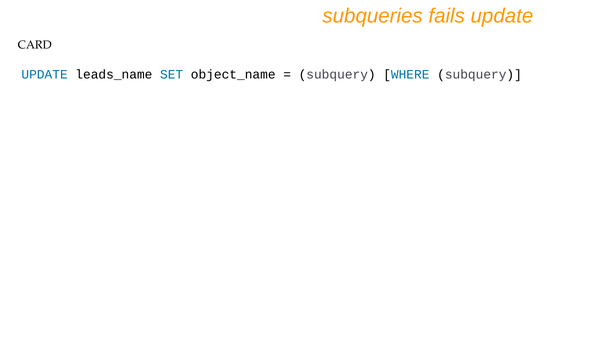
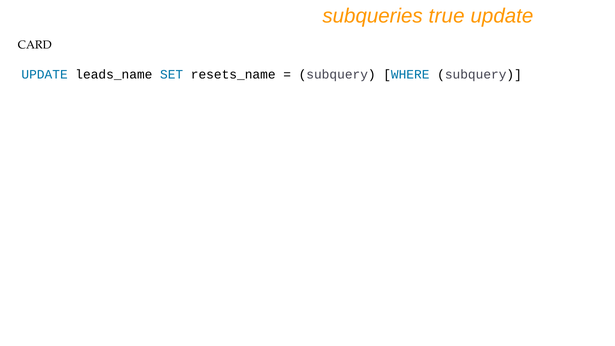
fails: fails -> true (447, 16)
object_name: object_name -> resets_name (233, 75)
